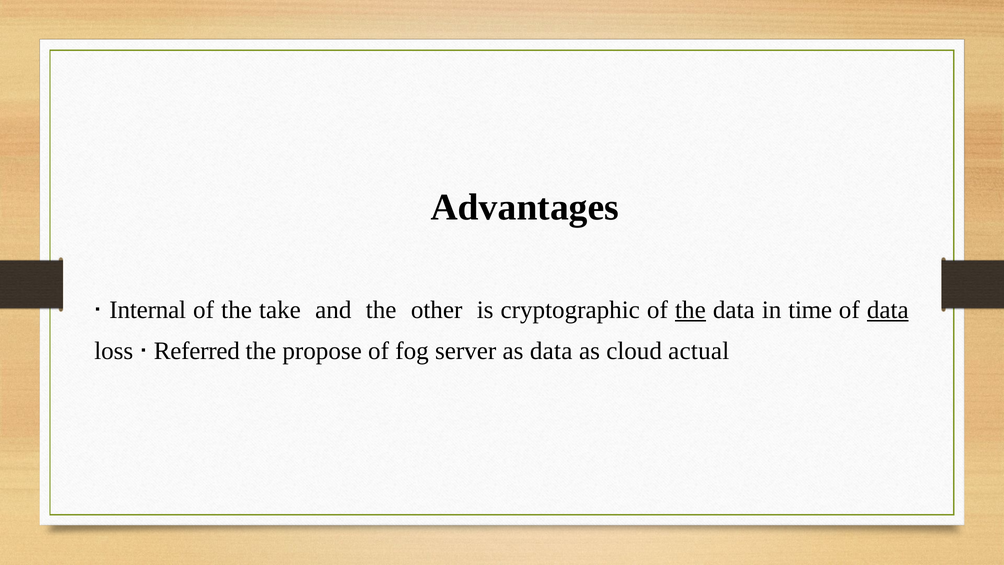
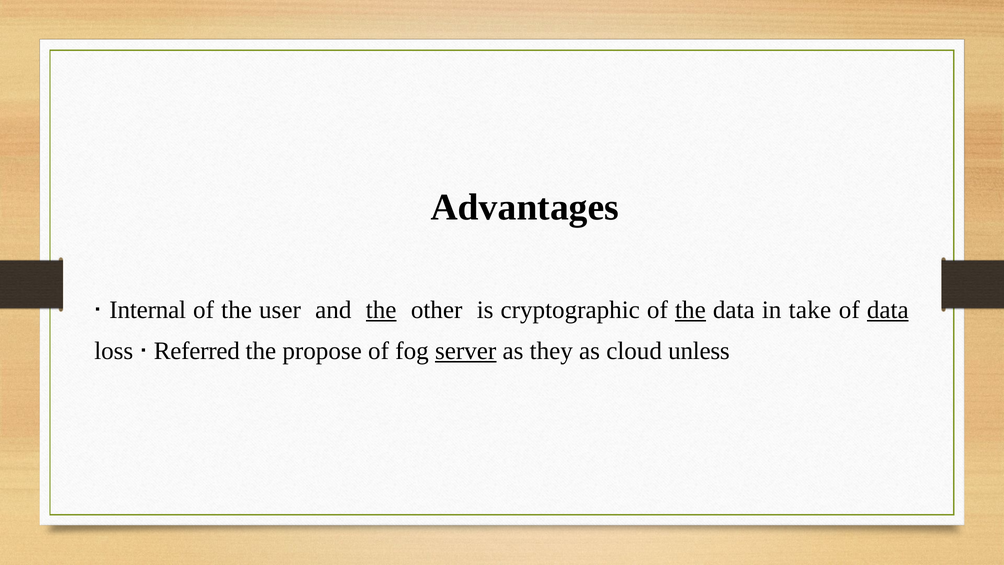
take: take -> user (280, 310)
the underline: none -> present (381, 310)
time: time -> take (810, 310)
server underline: none -> present (466, 351)
as data: data -> they (551, 351)
actual: actual -> unless (699, 351)
